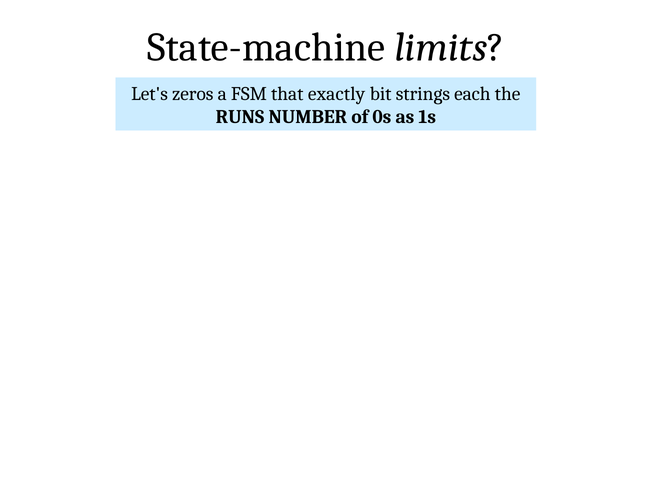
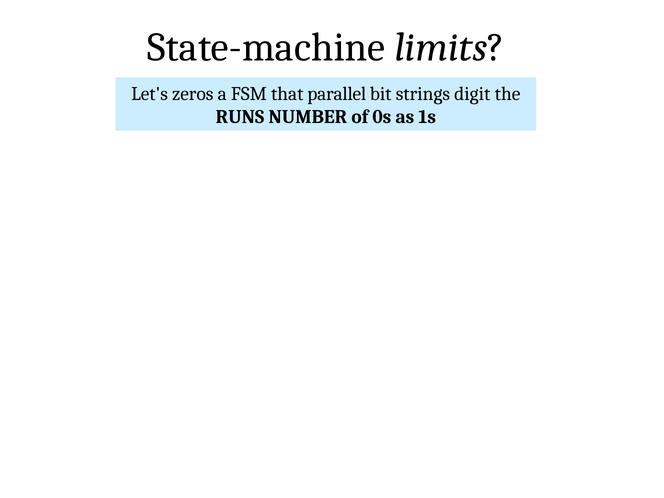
exactly: exactly -> parallel (337, 94)
each: each -> digit (472, 94)
